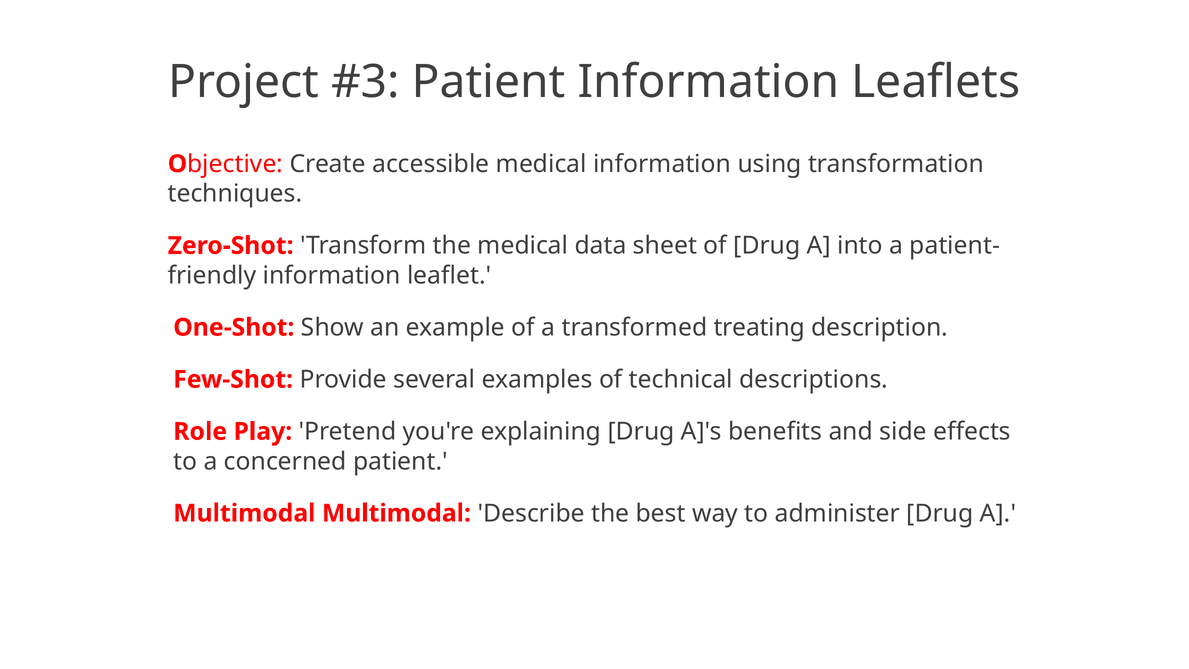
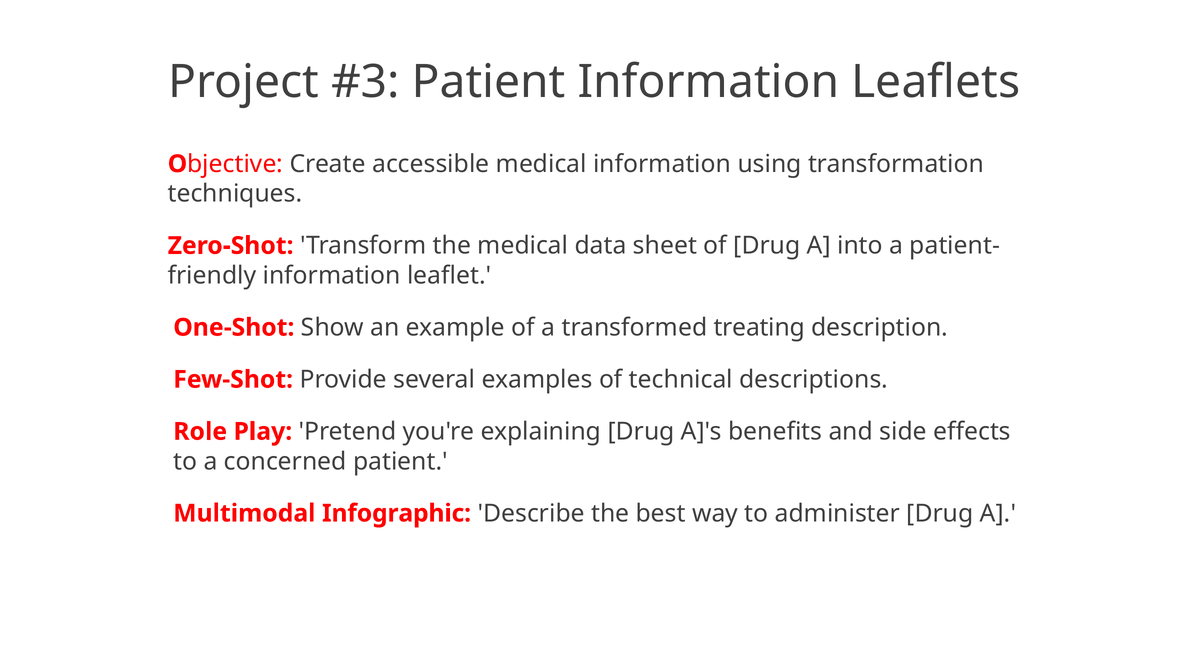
Multimodal Multimodal: Multimodal -> Infographic (397, 513)
